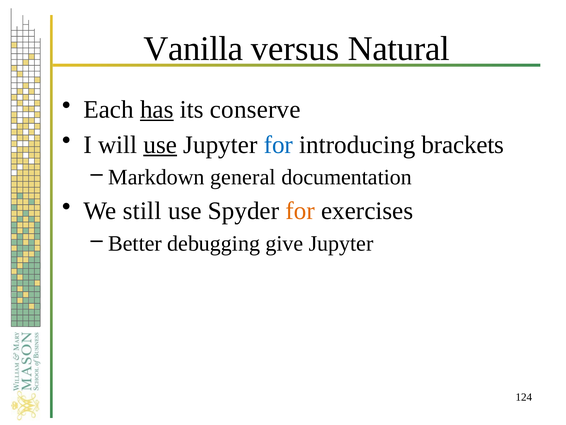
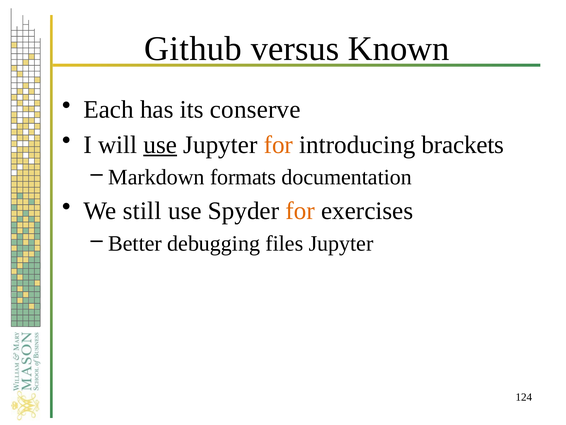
Vanilla: Vanilla -> Github (193, 49)
Natural: Natural -> Known (399, 49)
has underline: present -> none (157, 109)
for colour: blue -> orange (278, 145)
general: general -> formats (243, 177)
give: give -> files (284, 243)
